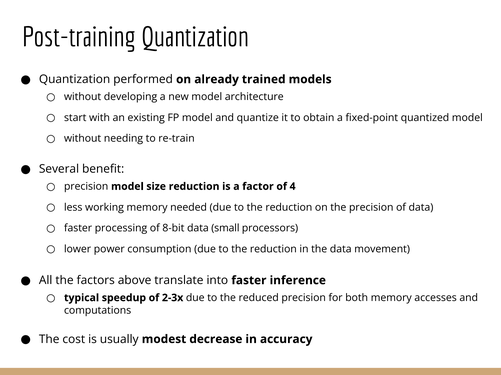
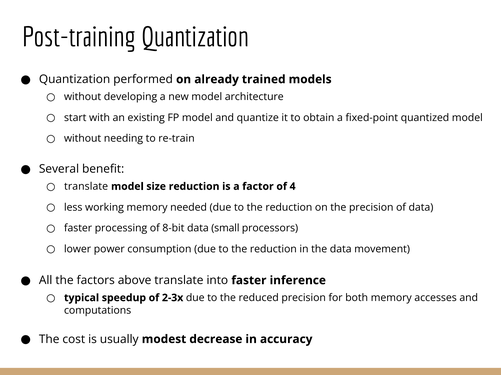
precision: precision -> translate (86, 187)
